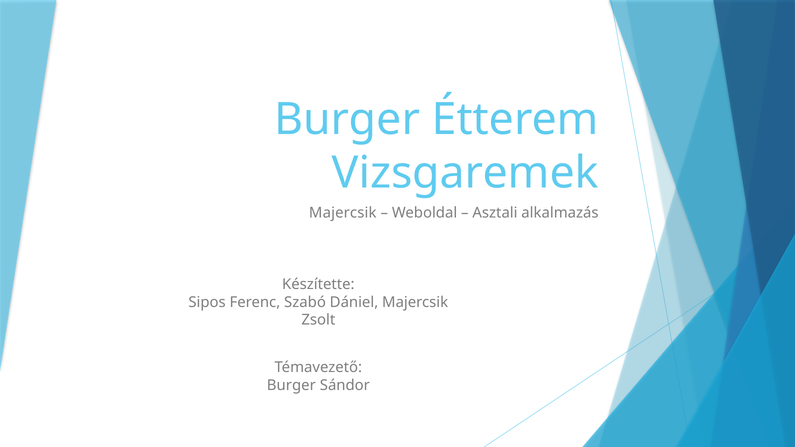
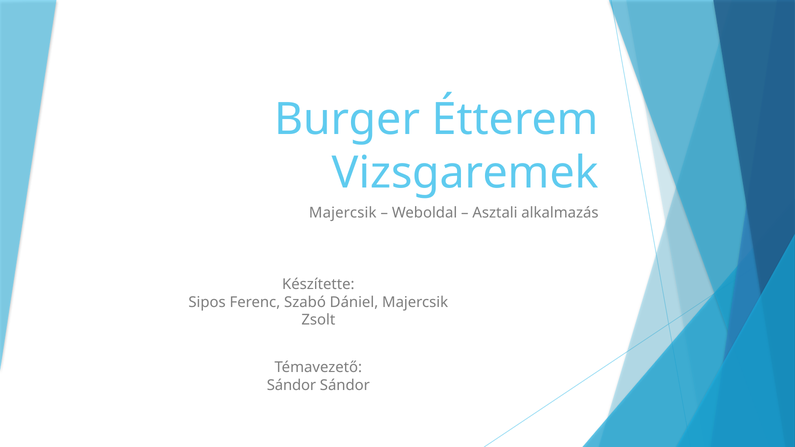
Burger: Burger -> Sándor (291, 385)
